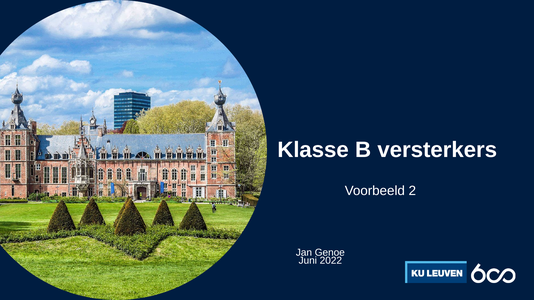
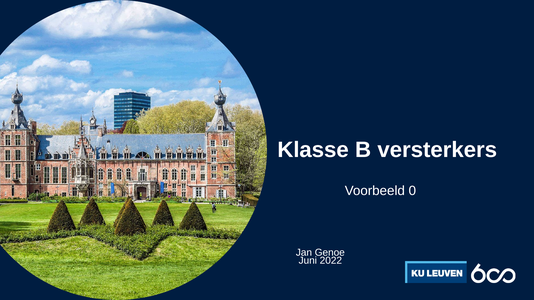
2: 2 -> 0 (412, 191)
